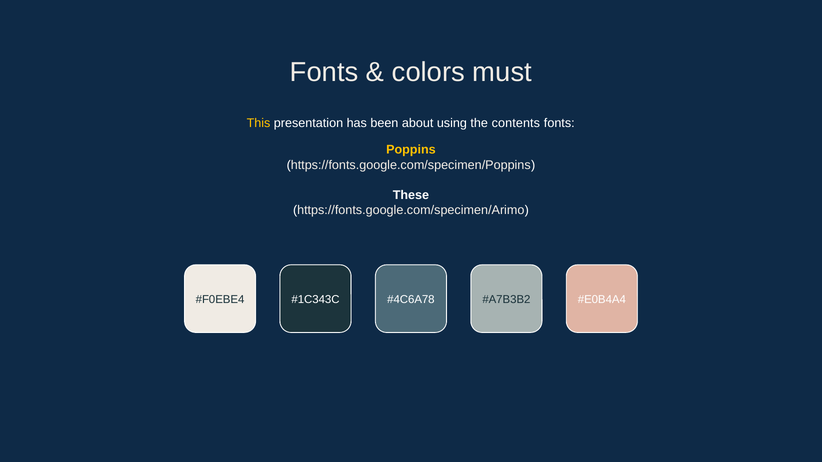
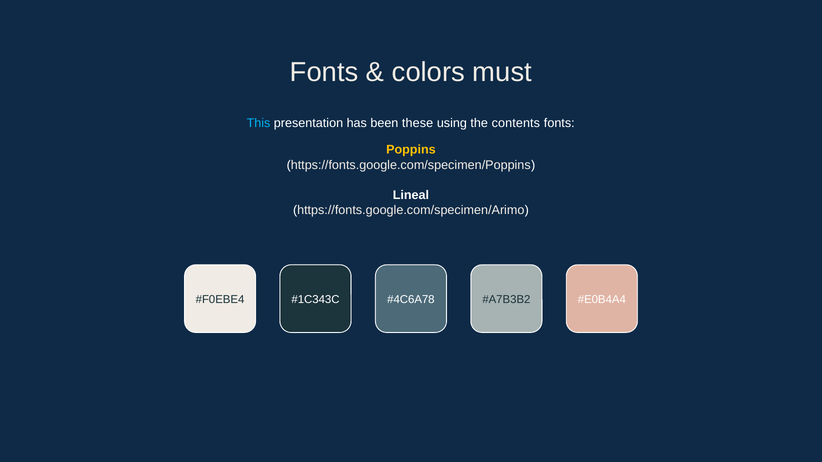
This colour: yellow -> light blue (259, 123)
about: about -> these (418, 123)
These: These -> Lineal (411, 195)
